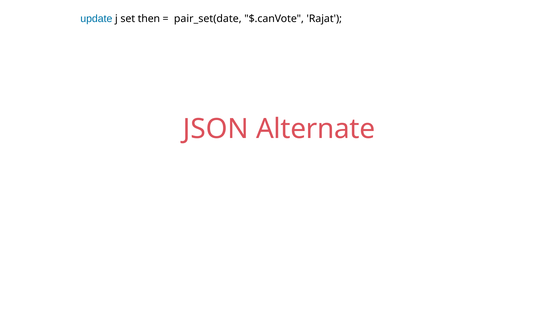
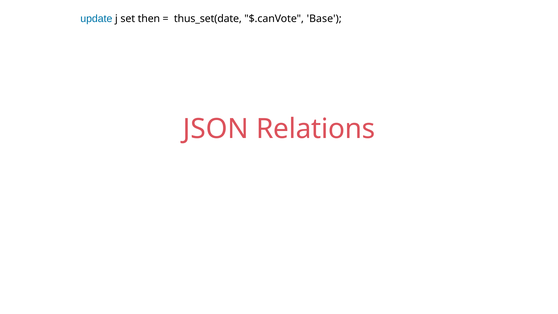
pair_set(date: pair_set(date -> thus_set(date (208, 19)
Rajat: Rajat -> Base (324, 19)
Alternate: Alternate -> Relations (316, 129)
